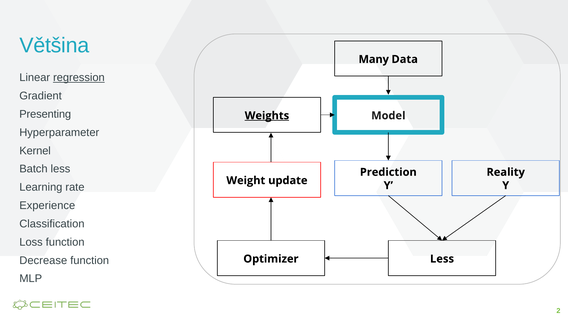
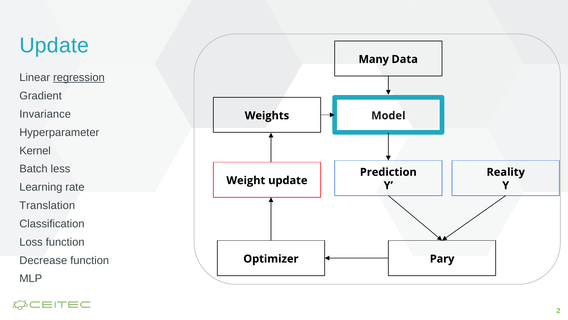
Většina: Většina -> Update (54, 45)
Presenting: Presenting -> Invariance (45, 114)
Weights underline: present -> none (267, 115)
Experience: Experience -> Translation (47, 205)
Less: Less -> Pary (442, 258)
